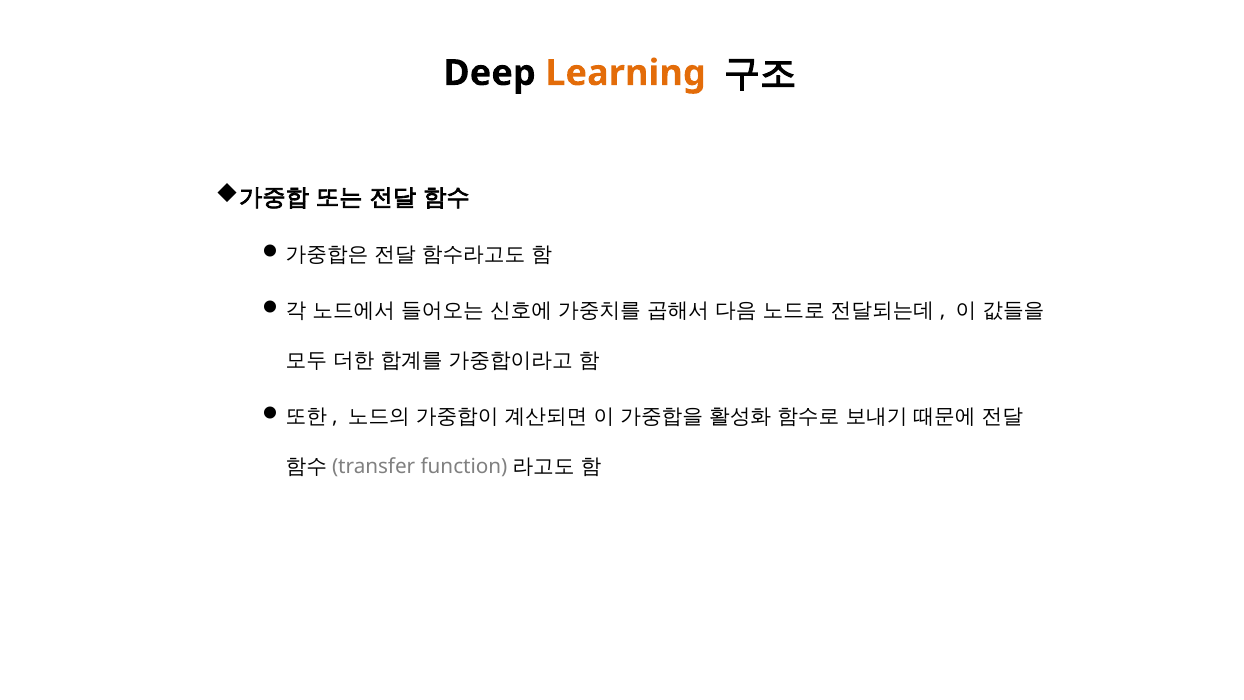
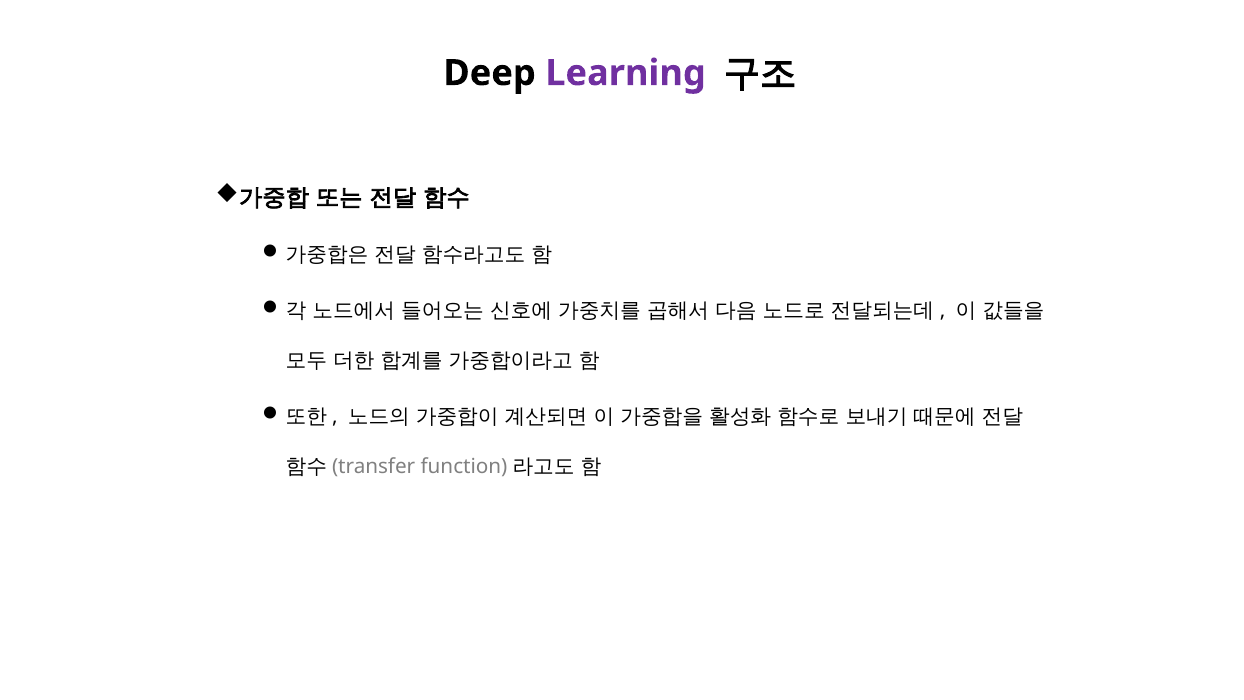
Learning colour: orange -> purple (626, 73)
